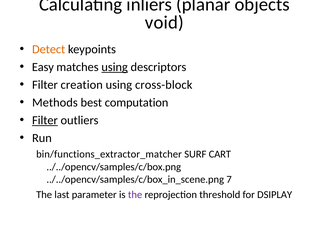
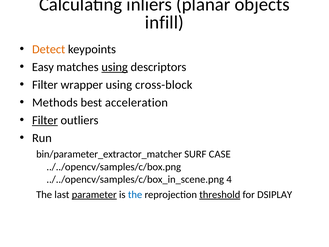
void: void -> infill (164, 22)
creation: creation -> wrapper (82, 85)
computation: computation -> acceleration (136, 102)
bin/functions_extractor_matcher: bin/functions_extractor_matcher -> bin/parameter_extractor_matcher (109, 154)
CART: CART -> CASE (220, 154)
7: 7 -> 4 (229, 179)
parameter underline: none -> present (94, 194)
the colour: purple -> blue (135, 194)
threshold underline: none -> present (220, 194)
